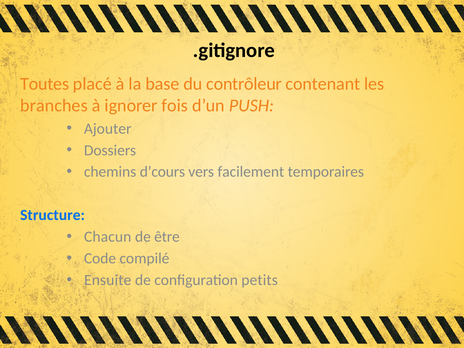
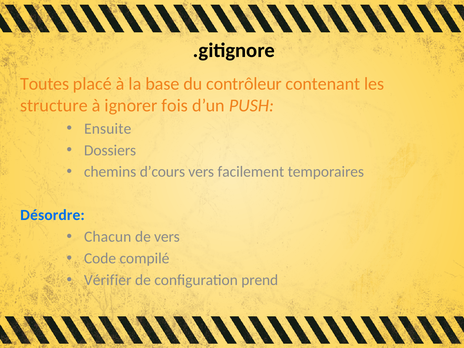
branches: branches -> structure (54, 106)
Ajouter: Ajouter -> Ensuite (108, 129)
Structure: Structure -> Désordre (52, 215)
de être: être -> vers (167, 237)
Ensuite: Ensuite -> Vérifier (108, 280)
petits: petits -> prend (260, 280)
